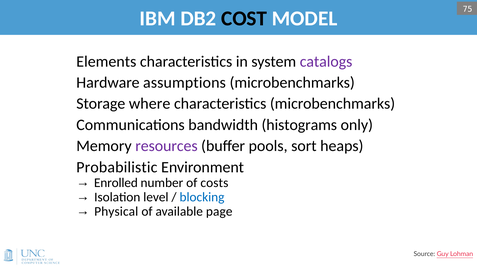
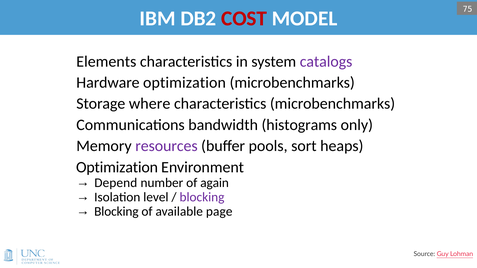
COST colour: black -> red (244, 18)
Hardware assumptions: assumptions -> optimization (184, 83)
Probabilistic: Probabilistic -> Optimization (117, 167)
Enrolled: Enrolled -> Depend (116, 183)
costs: costs -> again (215, 183)
blocking colour: blue -> purple (202, 197)
Physical: Physical -> Blocking (116, 212)
